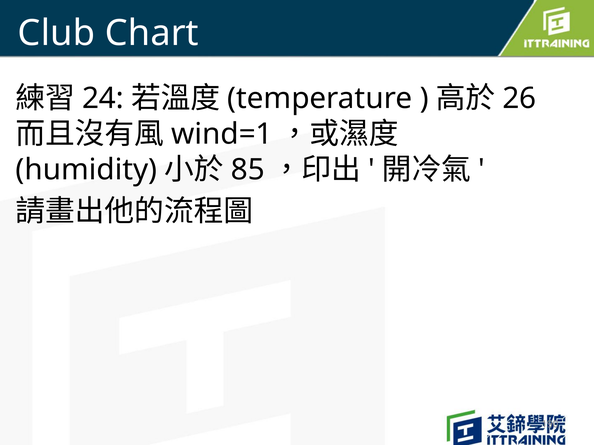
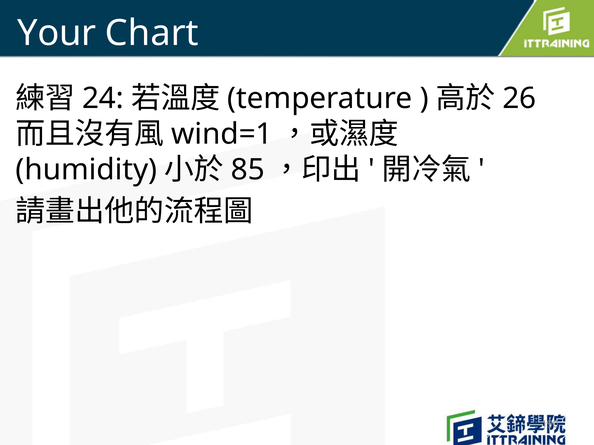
Club: Club -> Your (57, 33)
